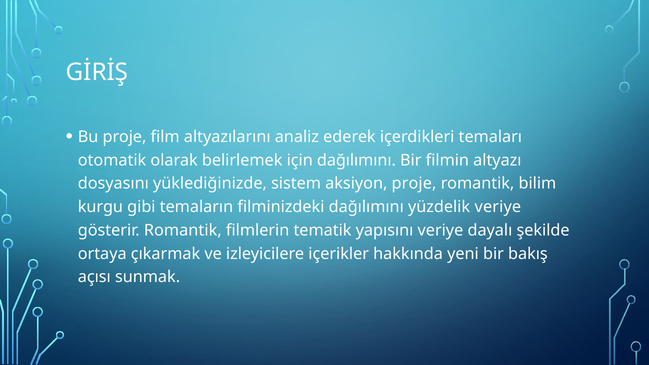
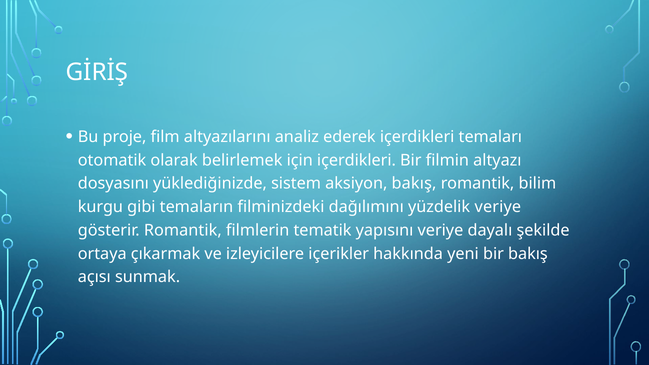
için dağılımını: dağılımını -> içerdikleri (356, 160)
aksiyon proje: proje -> bakış (414, 184)
